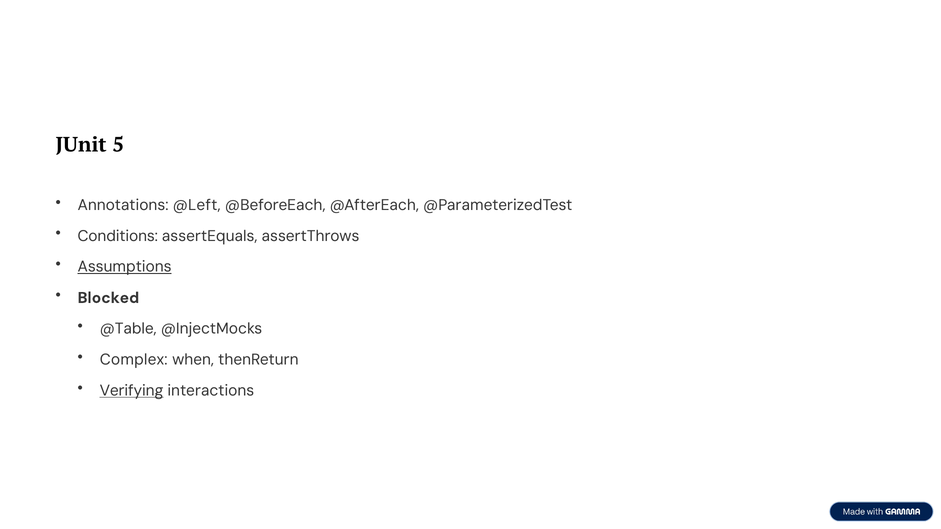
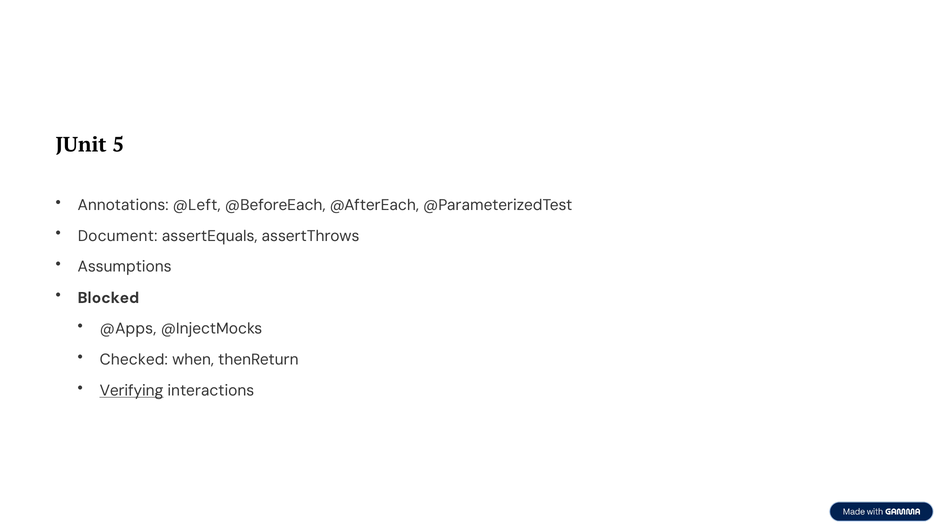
Conditions: Conditions -> Document (118, 236)
Assumptions underline: present -> none (125, 267)
@Table: @Table -> @Apps (128, 329)
Complex: Complex -> Checked (134, 360)
